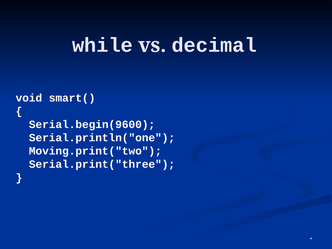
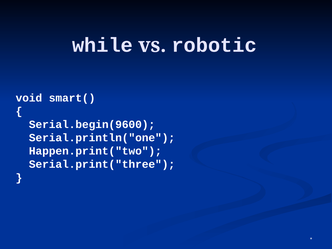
decimal: decimal -> robotic (214, 45)
Moving.print("two: Moving.print("two -> Happen.print("two (95, 151)
